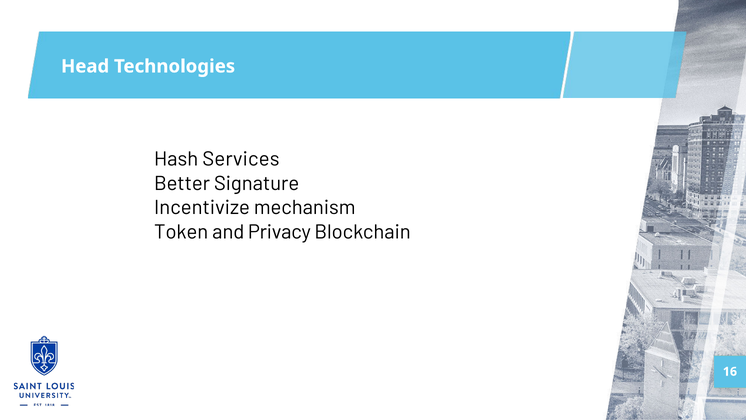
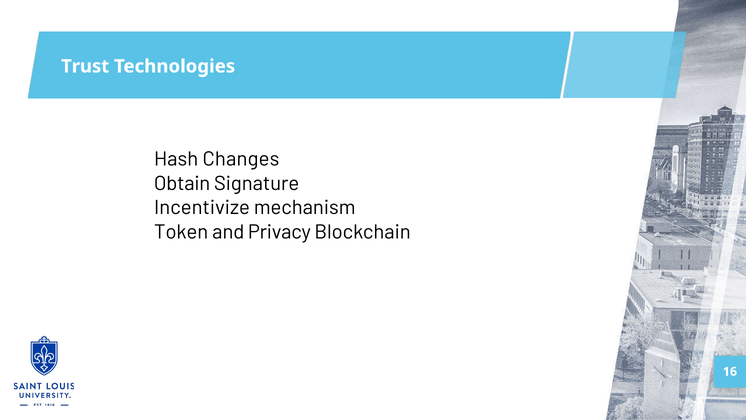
Head: Head -> Trust (85, 66)
Services: Services -> Changes (241, 159)
Better: Better -> Obtain (182, 183)
